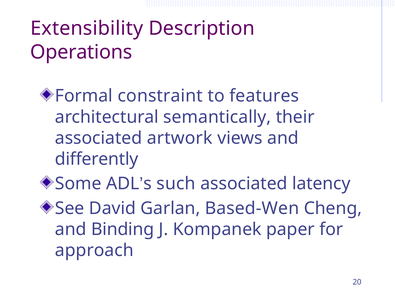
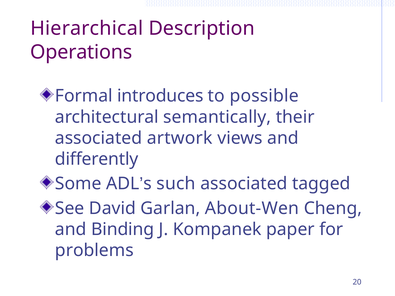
Extensibility: Extensibility -> Hierarchical (87, 28)
constraint: constraint -> introduces (160, 96)
features: features -> possible (264, 96)
latency: latency -> tagged (321, 184)
Based-Wen: Based-Wen -> About-Wen (252, 208)
approach: approach -> problems (94, 251)
